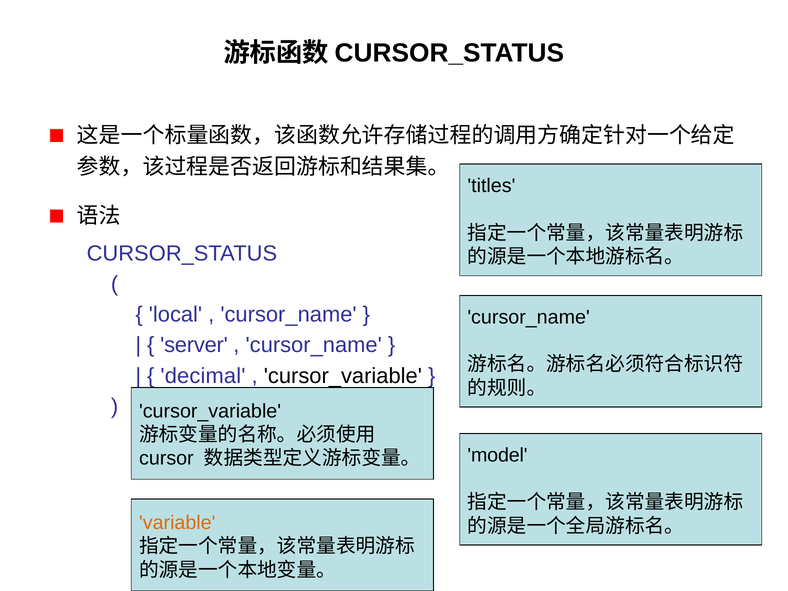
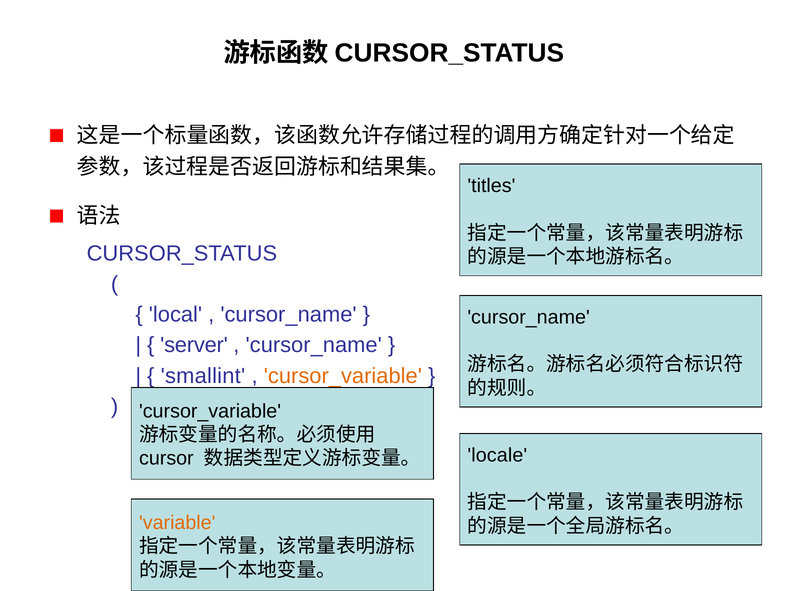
decimal: decimal -> smallint (203, 376)
cursor_variable colour: black -> orange (343, 376)
model: model -> locale (497, 455)
